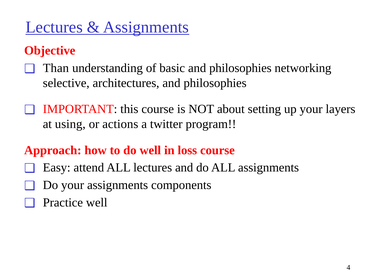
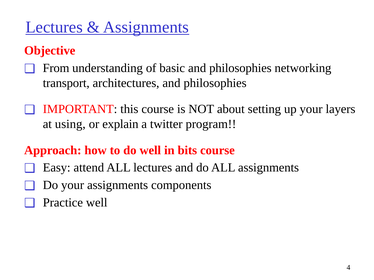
Than: Than -> From (56, 68)
selective: selective -> transport (66, 83)
actions: actions -> explain (120, 124)
loss: loss -> bits (187, 150)
